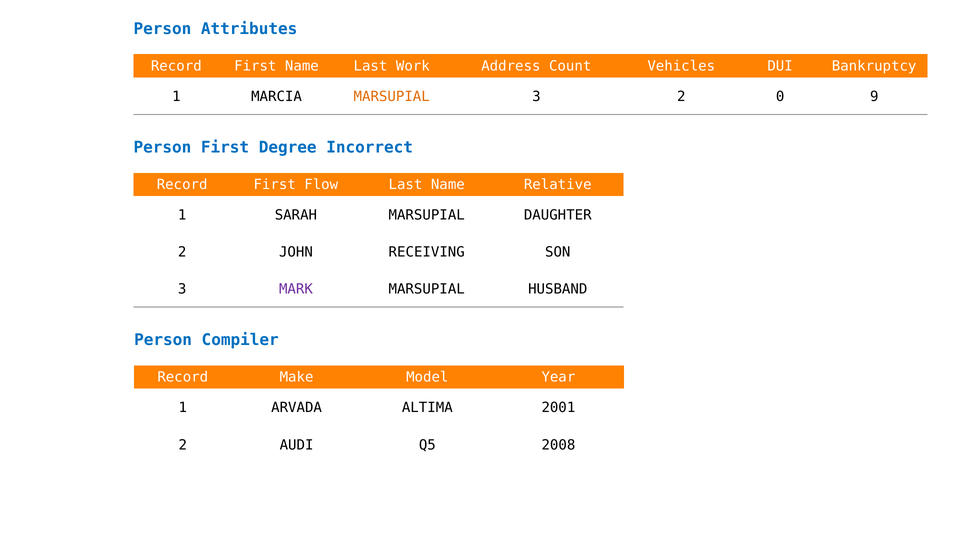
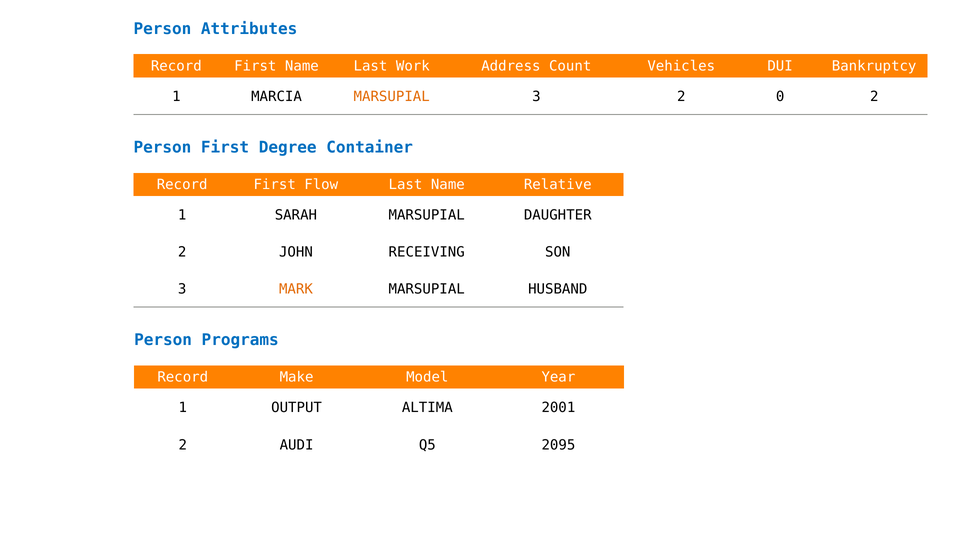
0 9: 9 -> 2 (874, 96)
Incorrect: Incorrect -> Container (370, 147)
MARK colour: purple -> orange (296, 289)
Compiler: Compiler -> Programs (240, 340)
ARVADA: ARVADA -> OUTPUT (297, 408)
2008: 2008 -> 2095 (558, 445)
